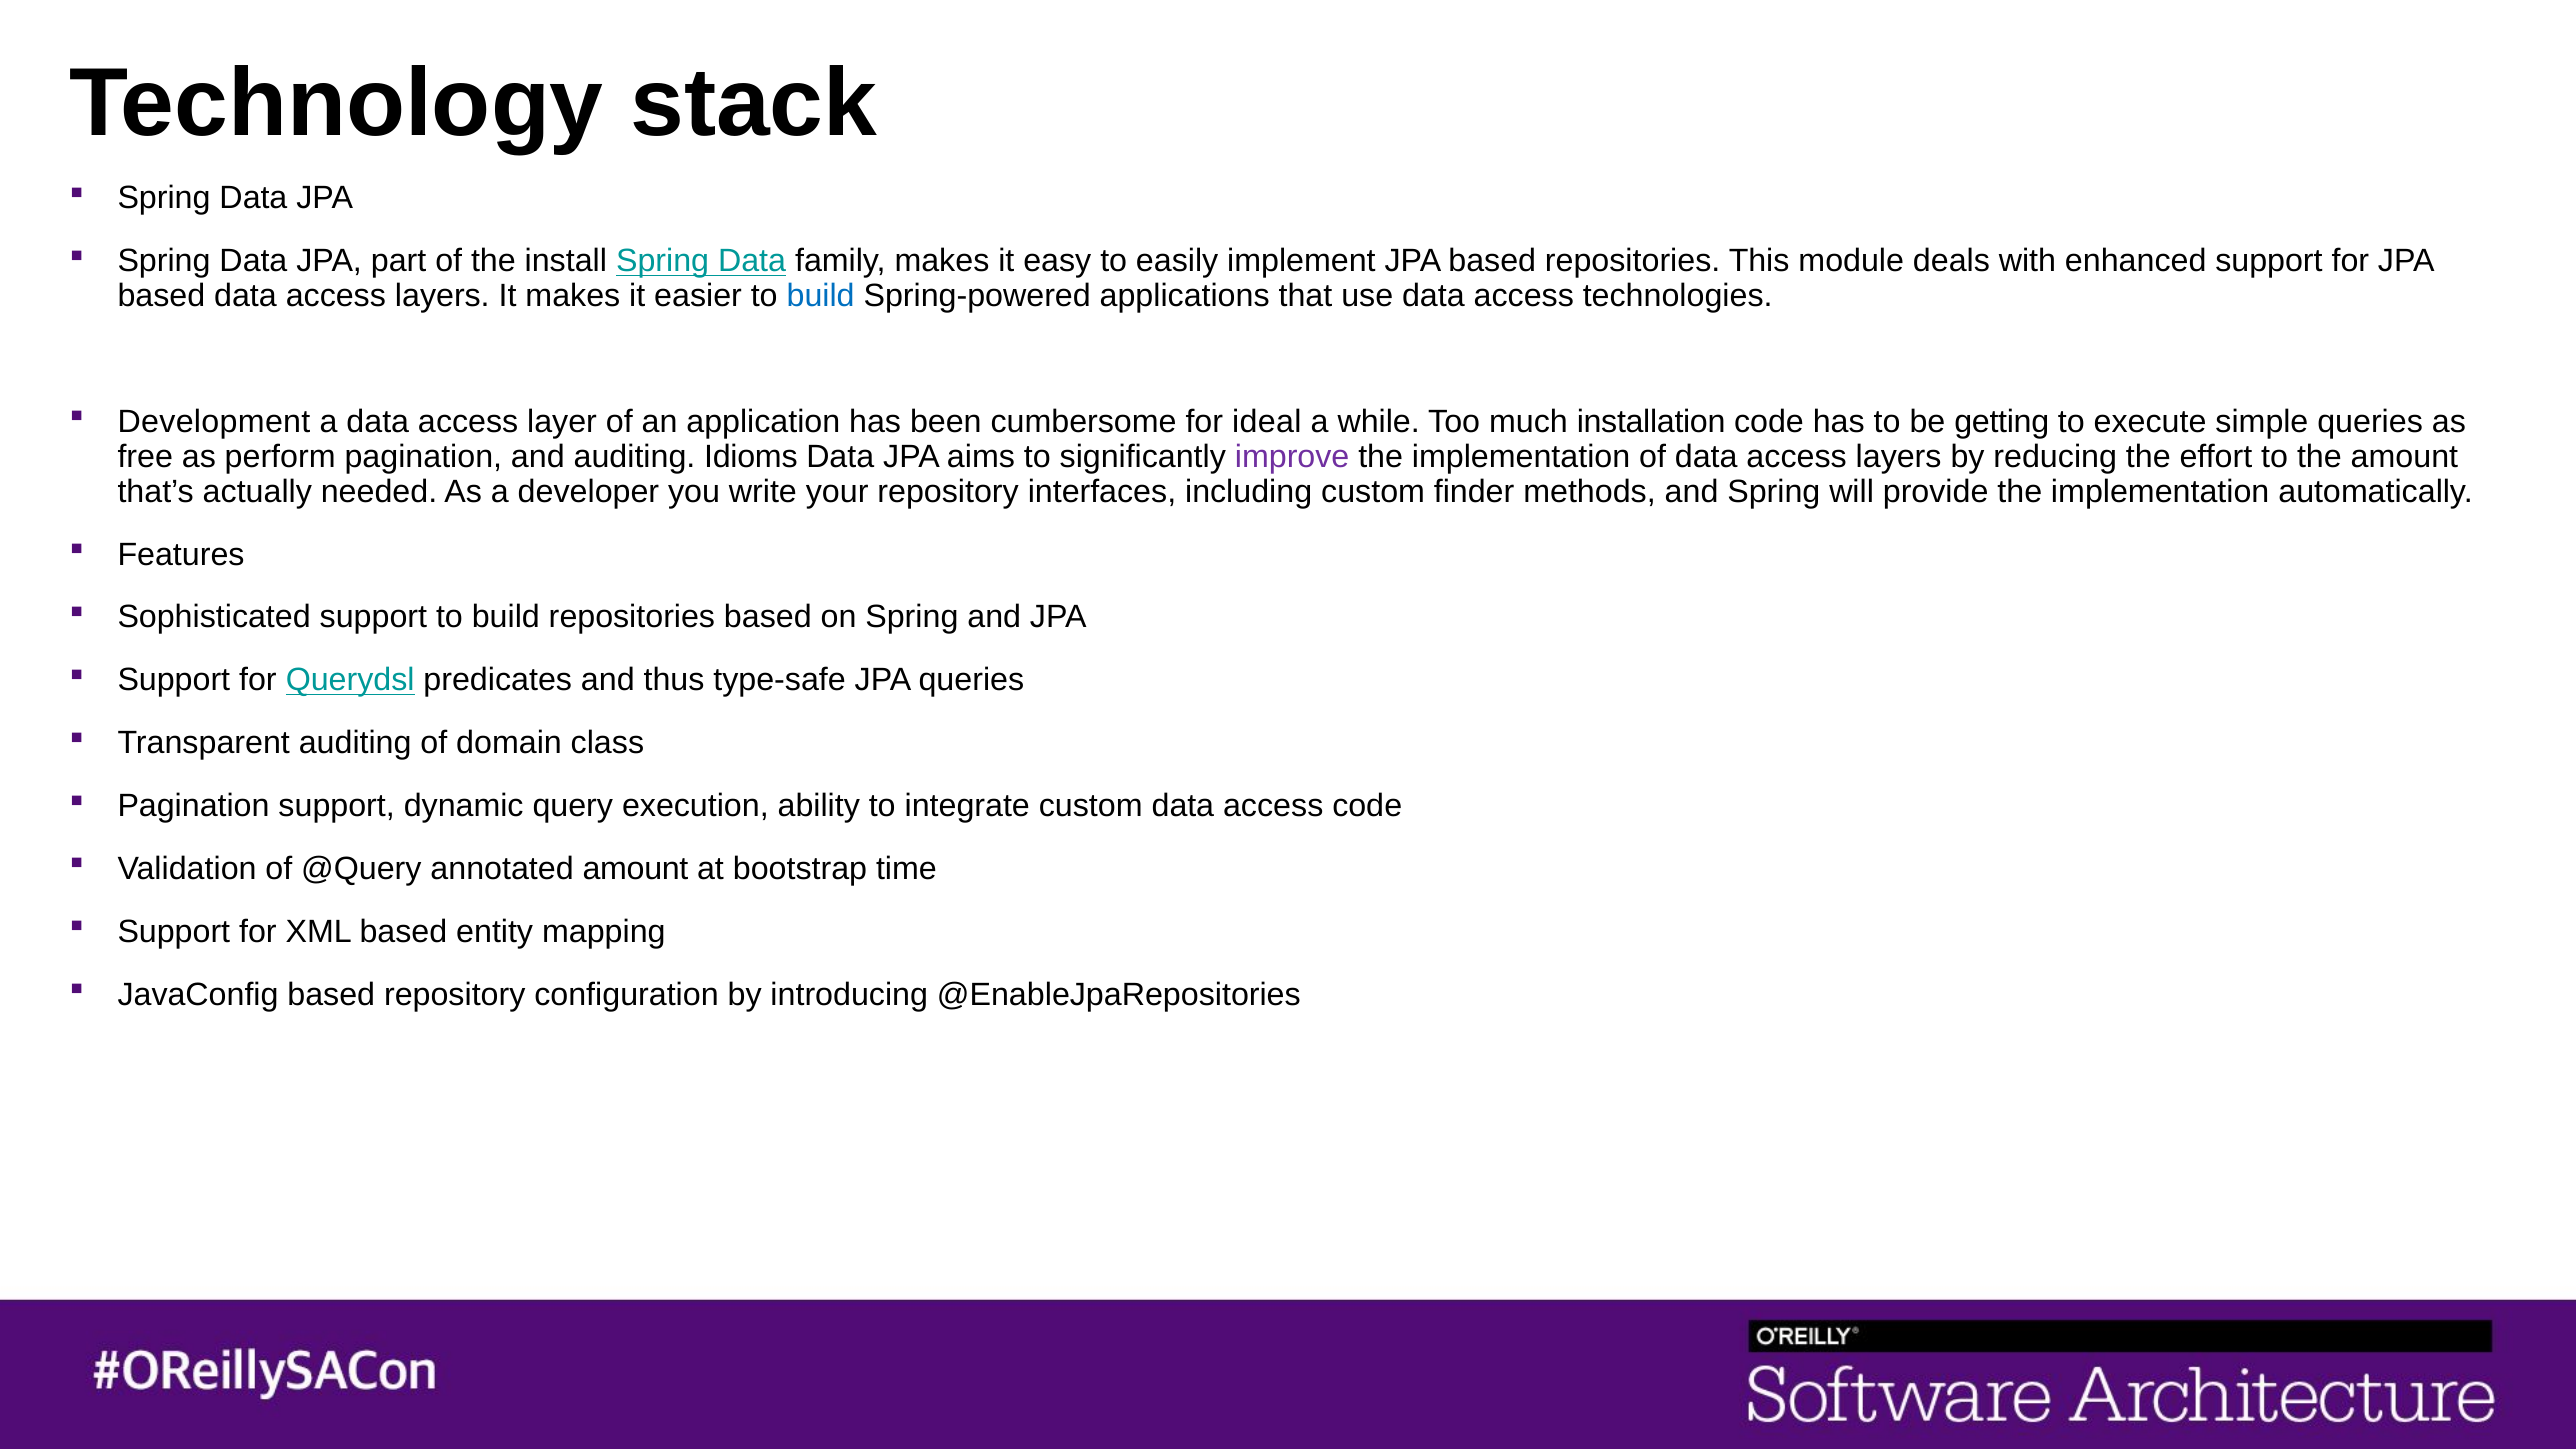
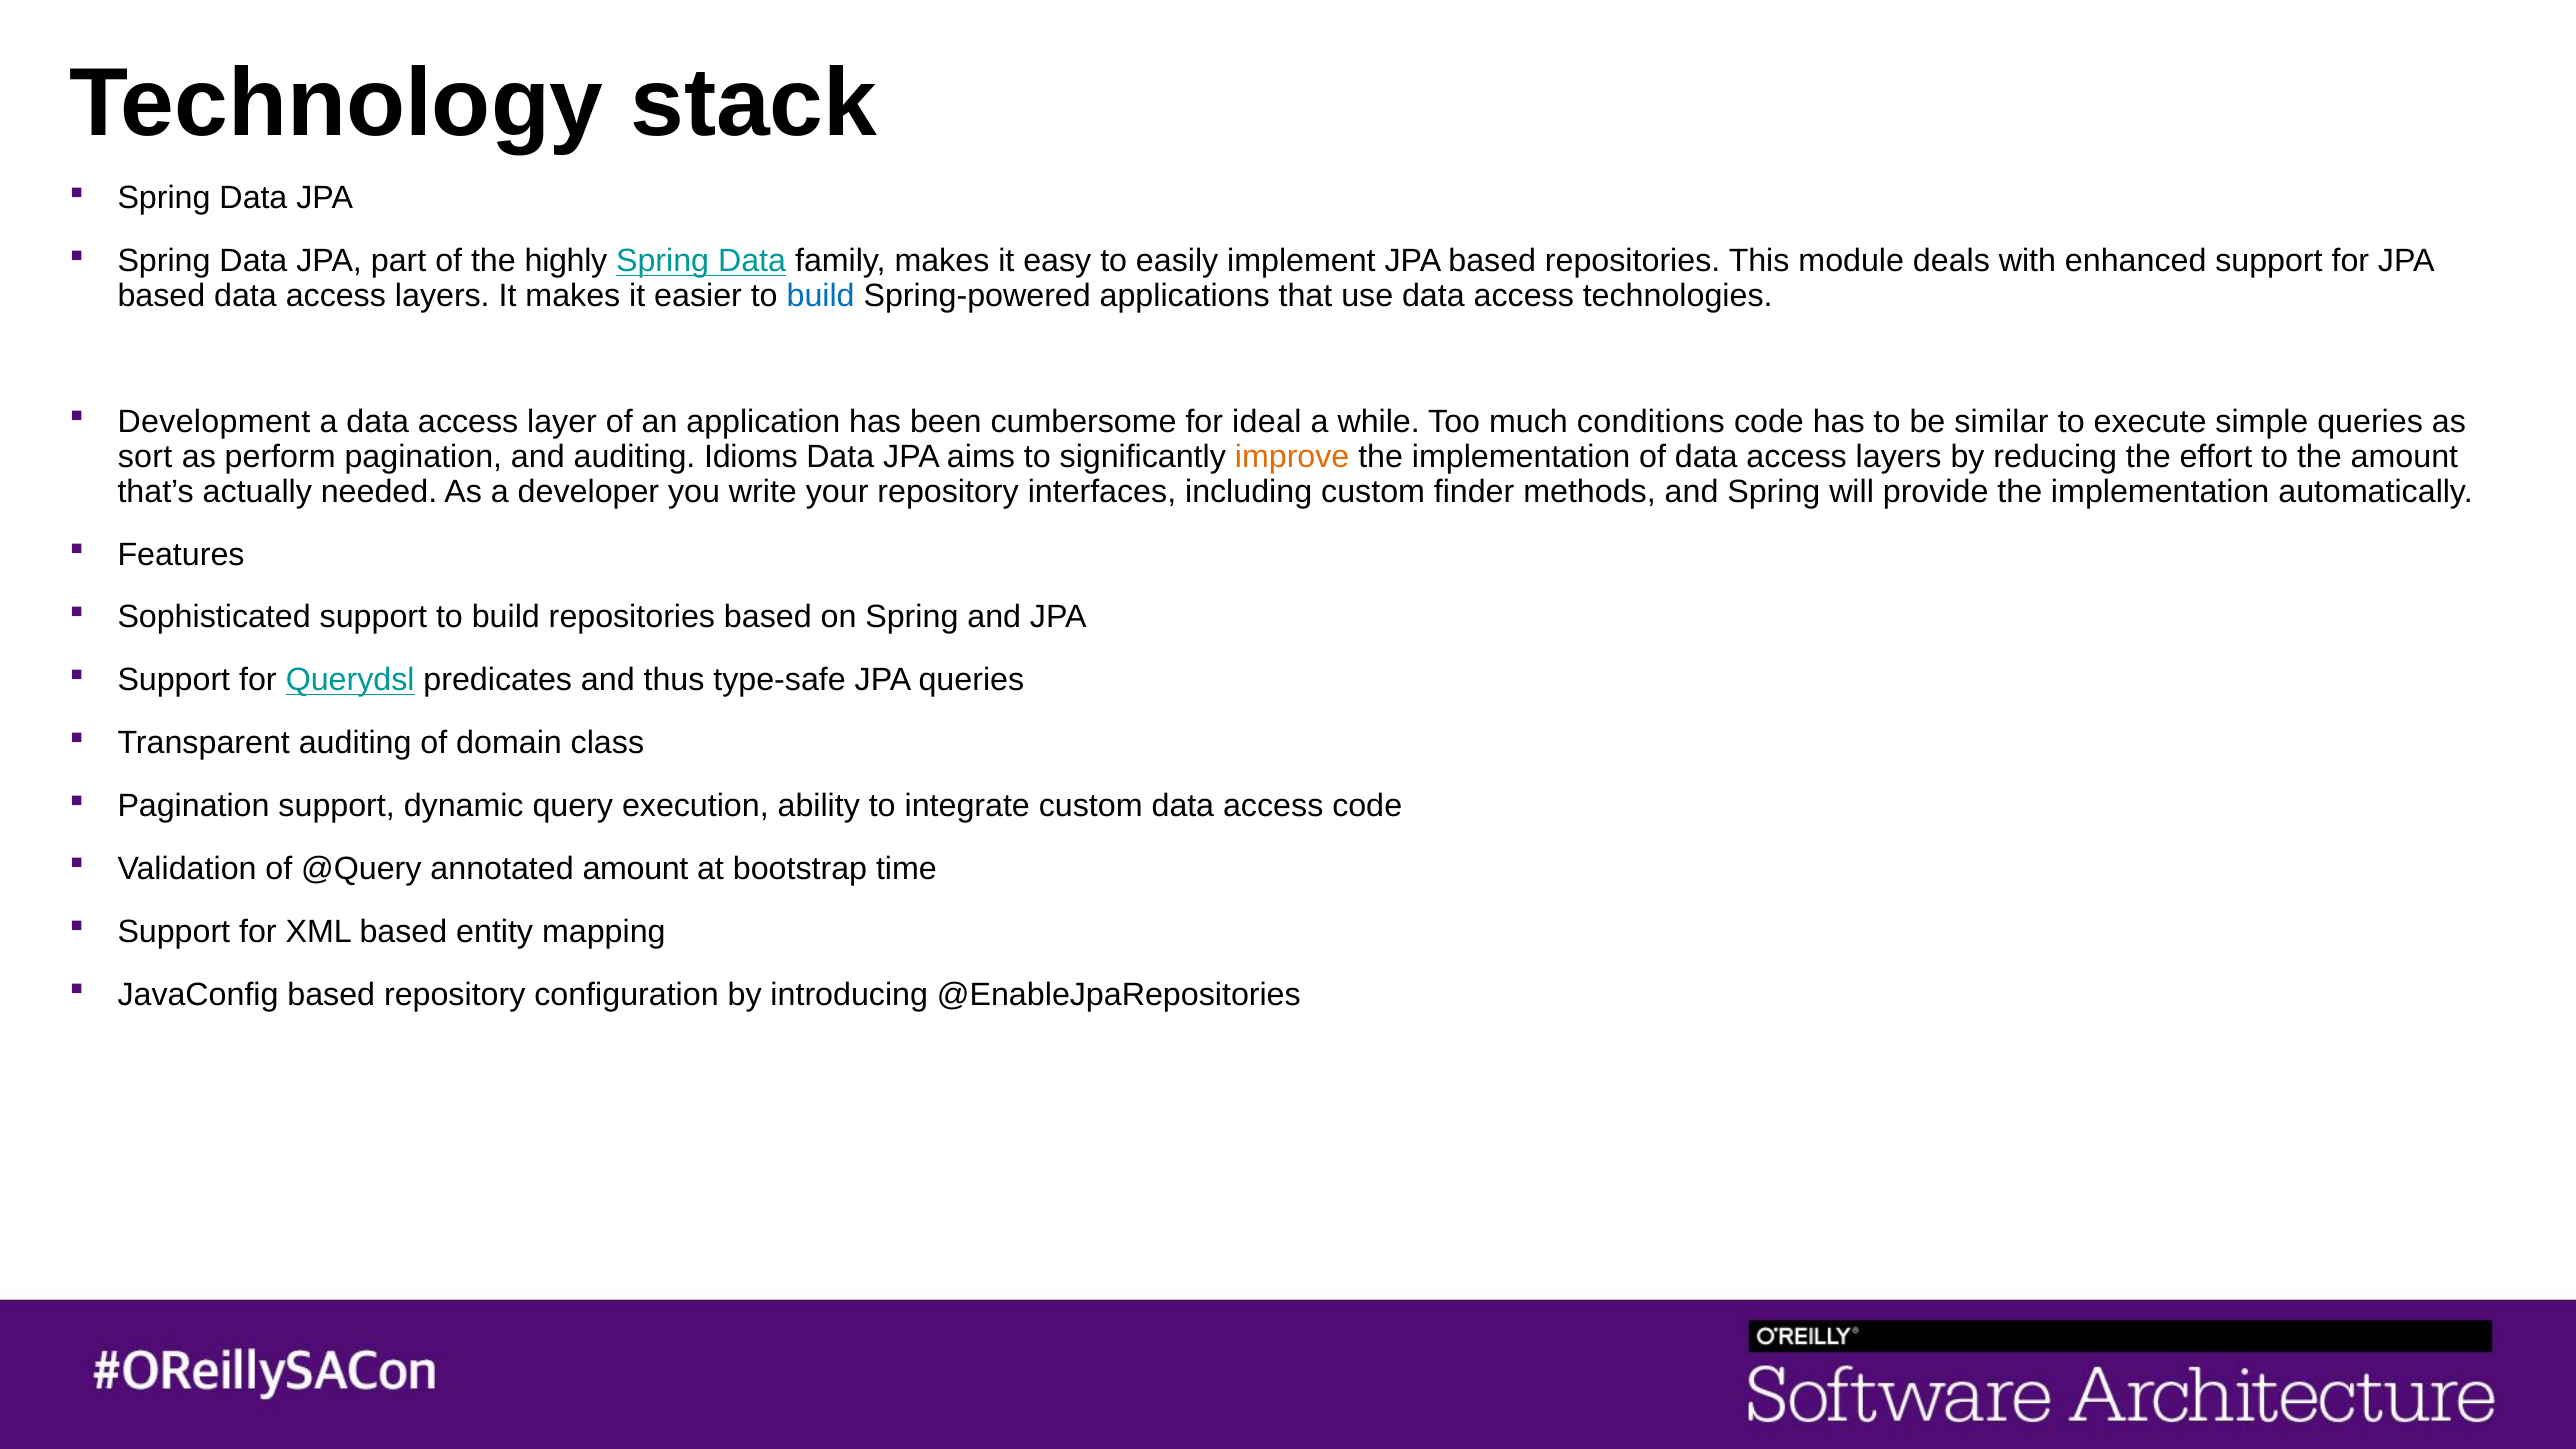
install: install -> highly (566, 261)
installation: installation -> conditions (1651, 422)
getting: getting -> similar (2001, 422)
free: free -> sort (145, 457)
improve colour: purple -> orange (1292, 457)
